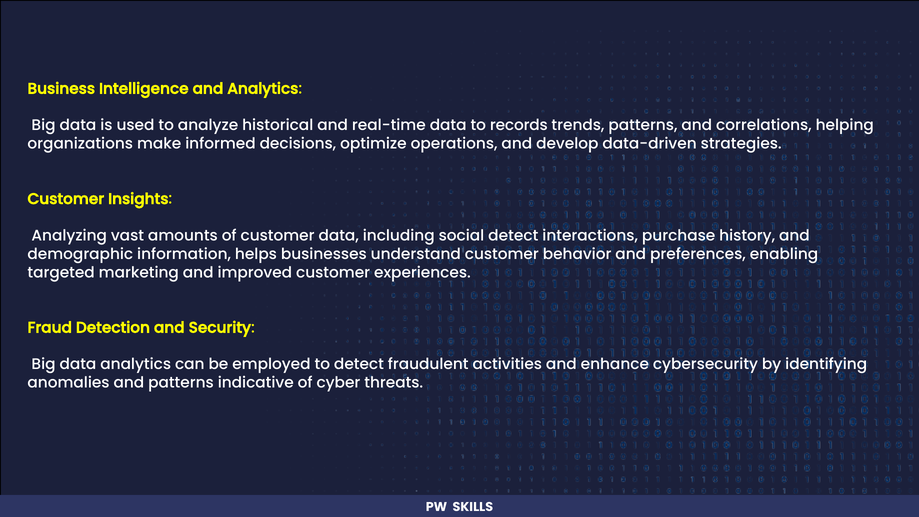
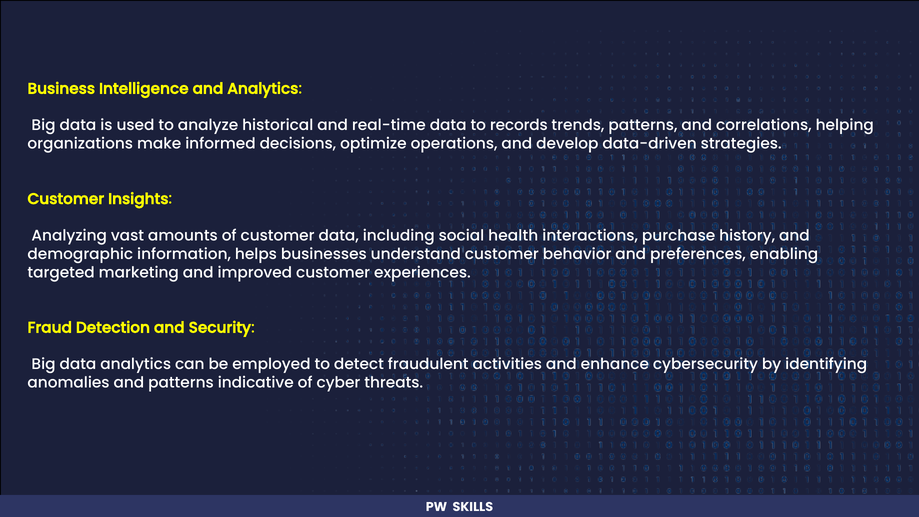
social detect: detect -> health (513, 236)
